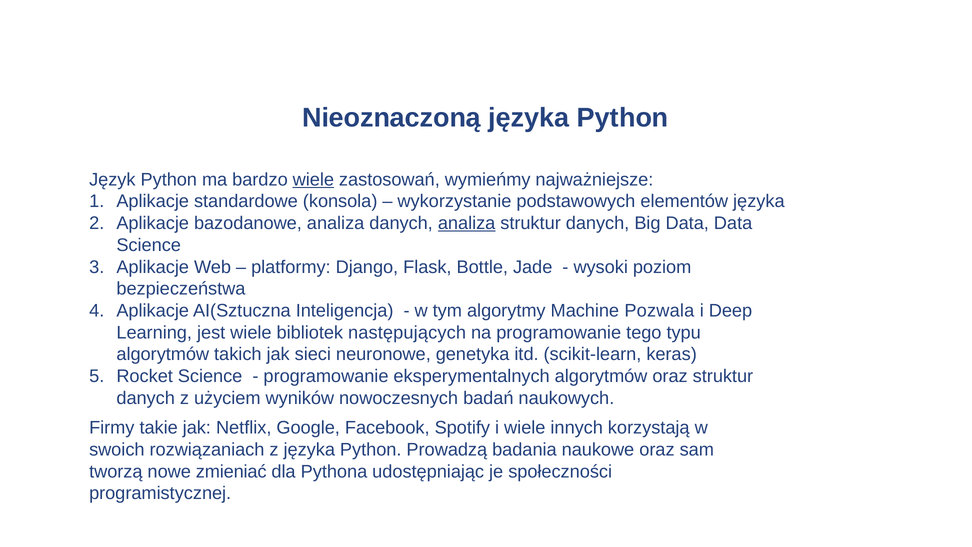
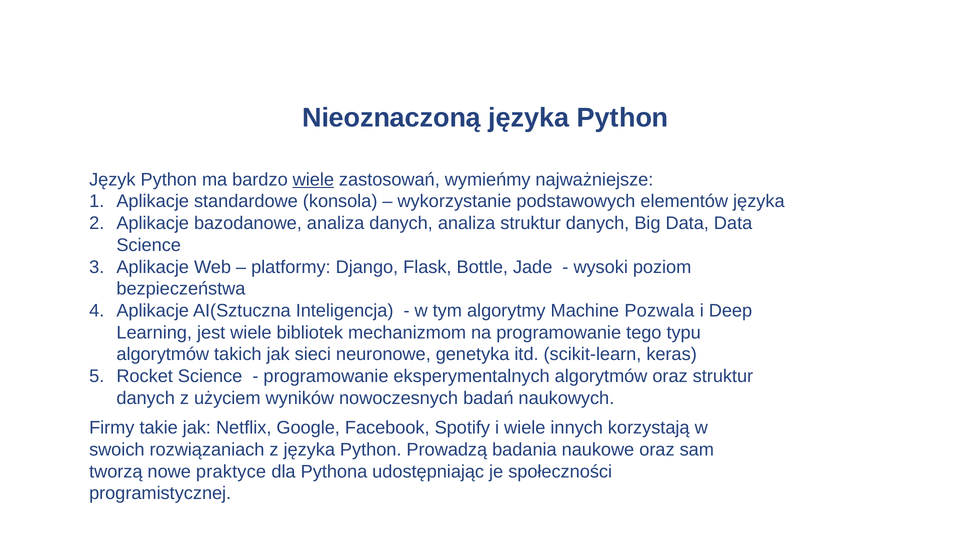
analiza underline: present -> none (467, 223)
następujących: następujących -> mechanizmom (407, 332)
zmieniać: zmieniać -> praktyce (231, 471)
